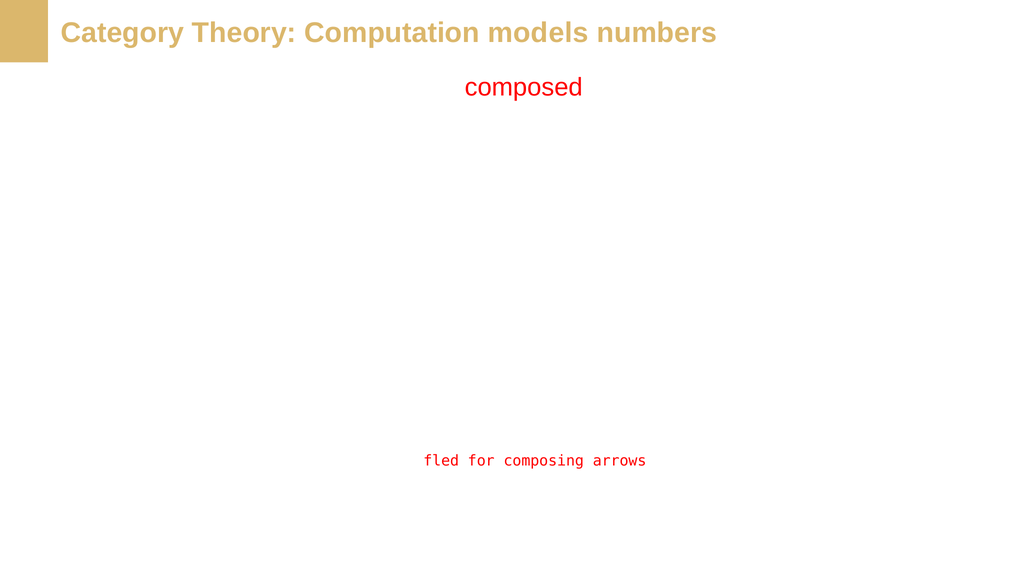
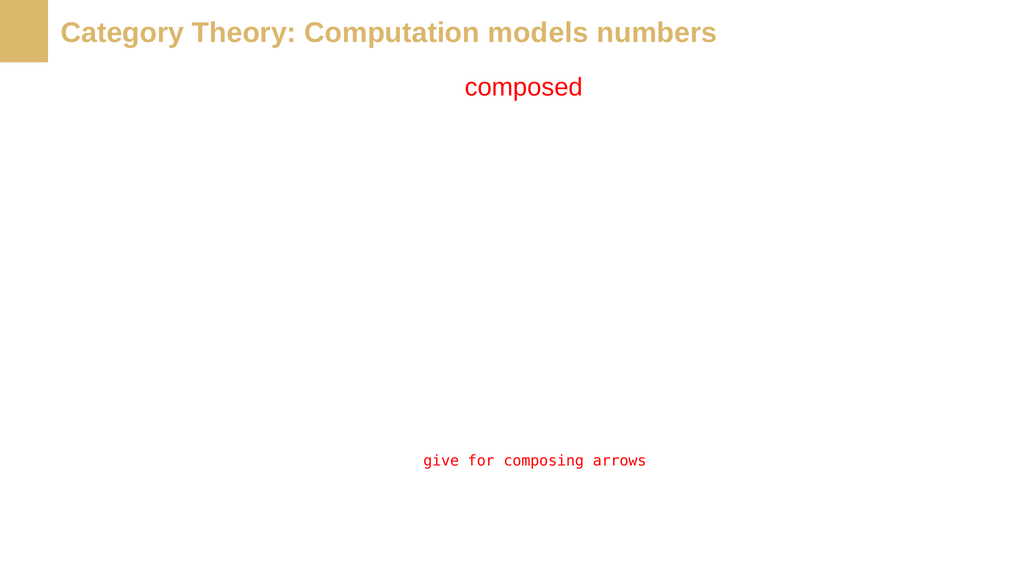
a fled: fled -> give (441, 461)
